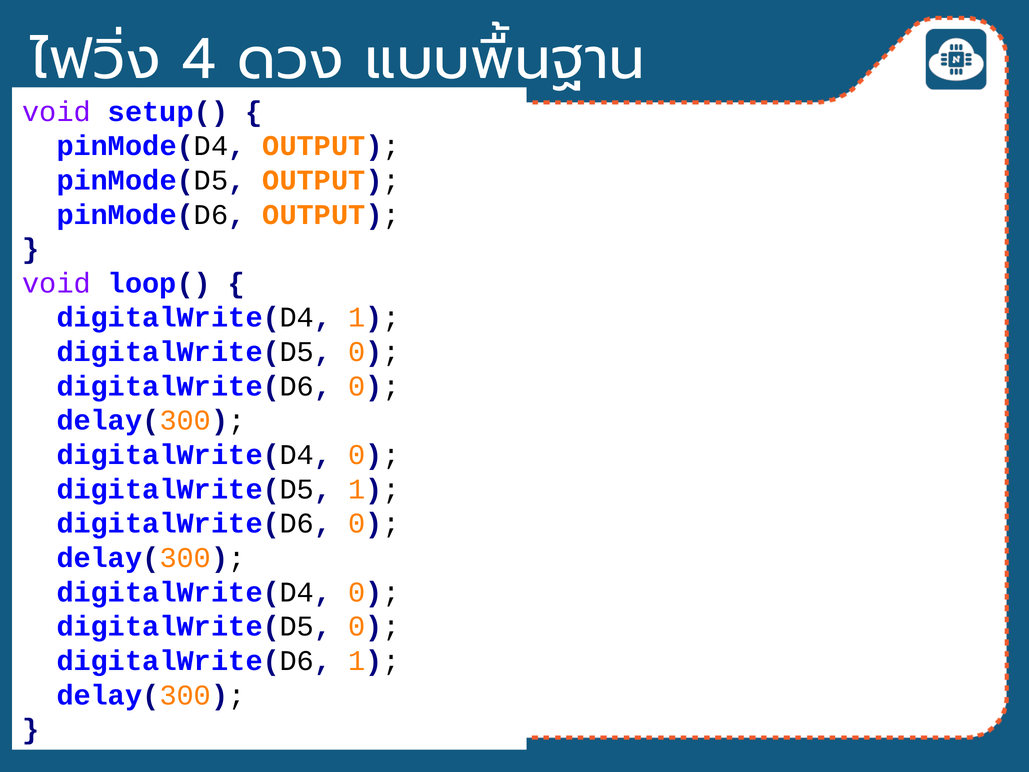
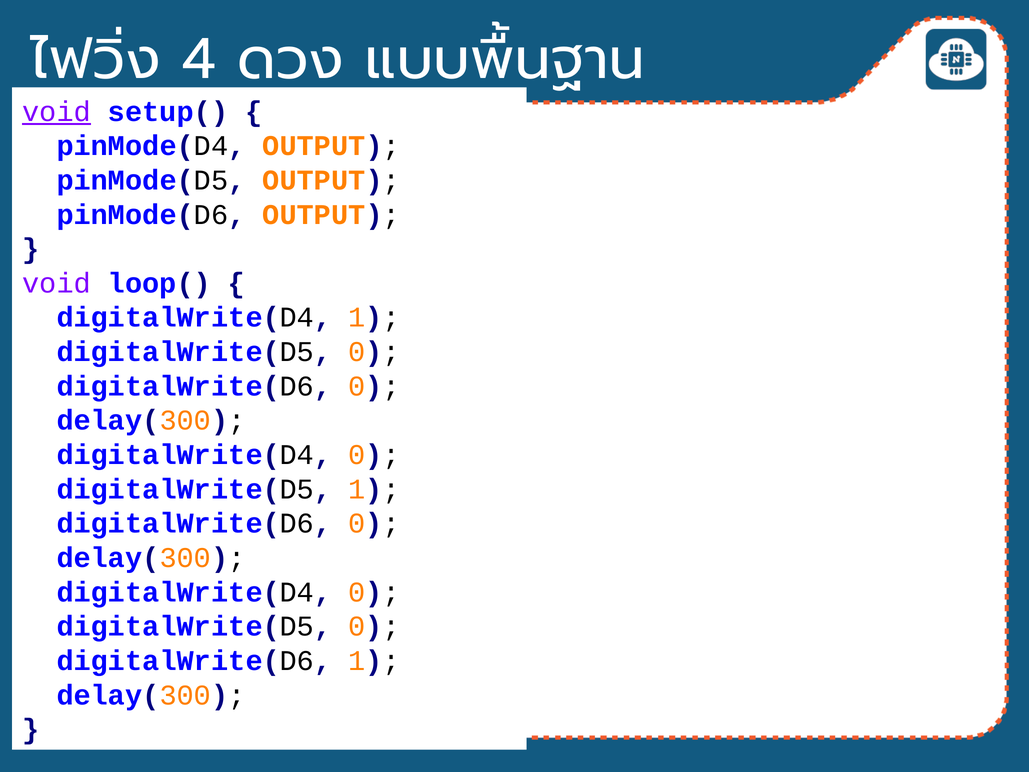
void underline: none -> present (57, 112)
